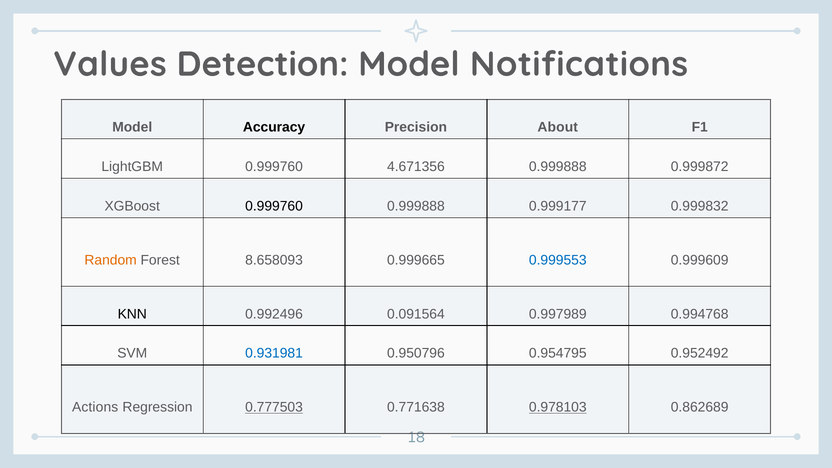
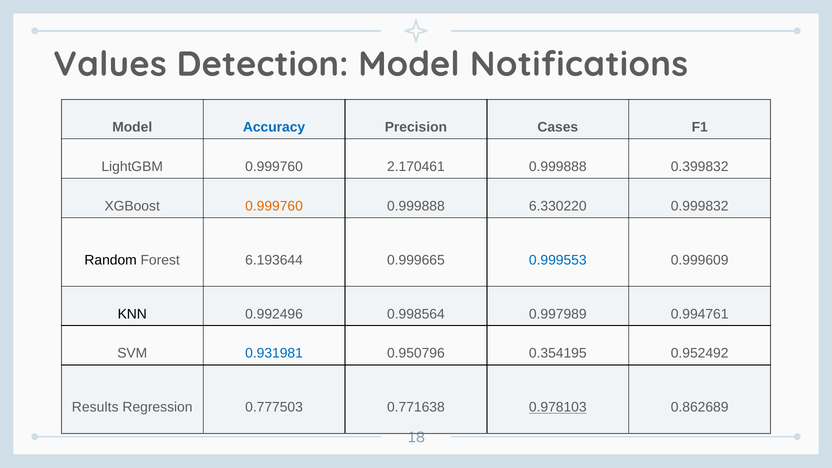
Accuracy colour: black -> blue (274, 127)
About: About -> Cases (558, 127)
4.671356: 4.671356 -> 2.170461 (416, 167)
0.999872: 0.999872 -> 0.399832 (700, 167)
0.999760 colour: black -> orange (274, 206)
0.999177: 0.999177 -> 6.330220 (558, 206)
Random colour: orange -> black (111, 260)
8.658093: 8.658093 -> 6.193644 (274, 260)
0.091564: 0.091564 -> 0.998564 (416, 314)
0.994768: 0.994768 -> 0.994761 (700, 314)
0.954795: 0.954795 -> 0.354195 (558, 353)
Actions: Actions -> Results (95, 407)
0.777503 underline: present -> none (274, 407)
